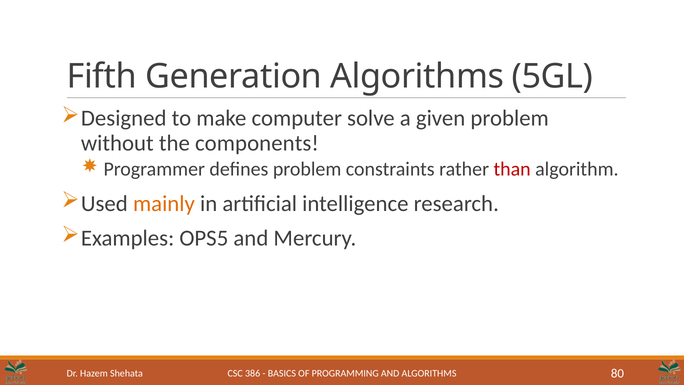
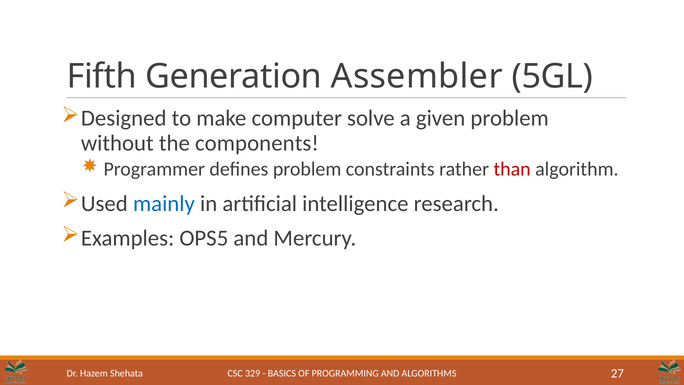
Generation Algorithms: Algorithms -> Assembler (417, 77)
mainly colour: orange -> blue (164, 203)
386: 386 -> 329 (253, 373)
80: 80 -> 27 (617, 373)
